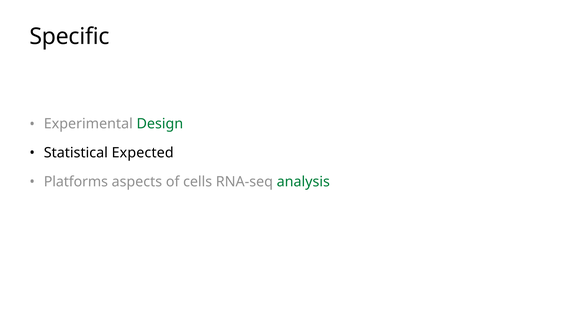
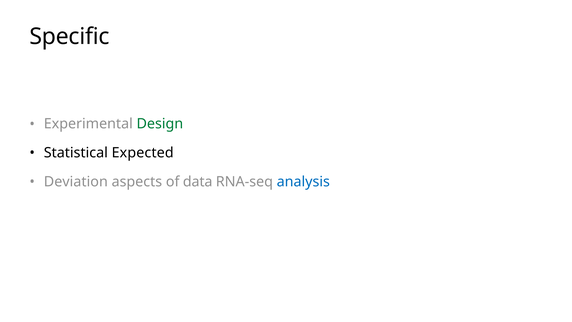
Platforms: Platforms -> Deviation (76, 182)
cells: cells -> data (198, 182)
analysis colour: green -> blue (303, 182)
